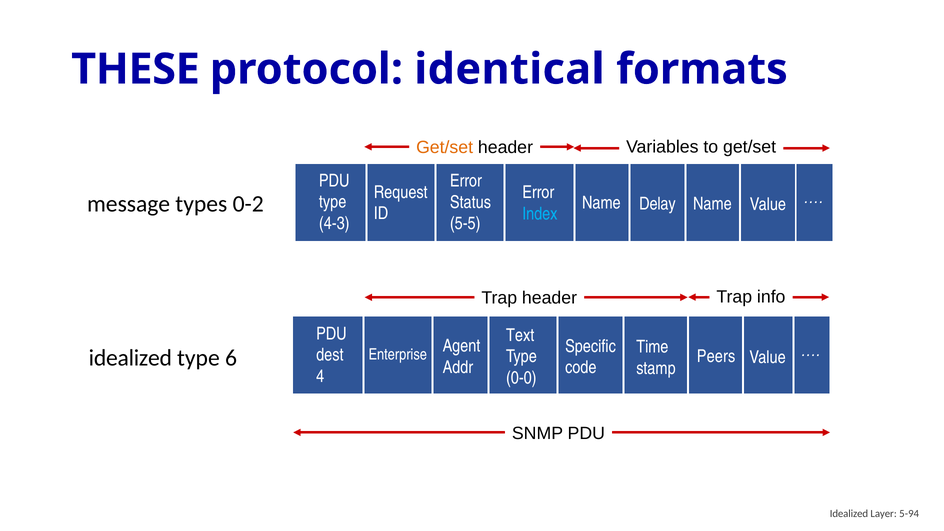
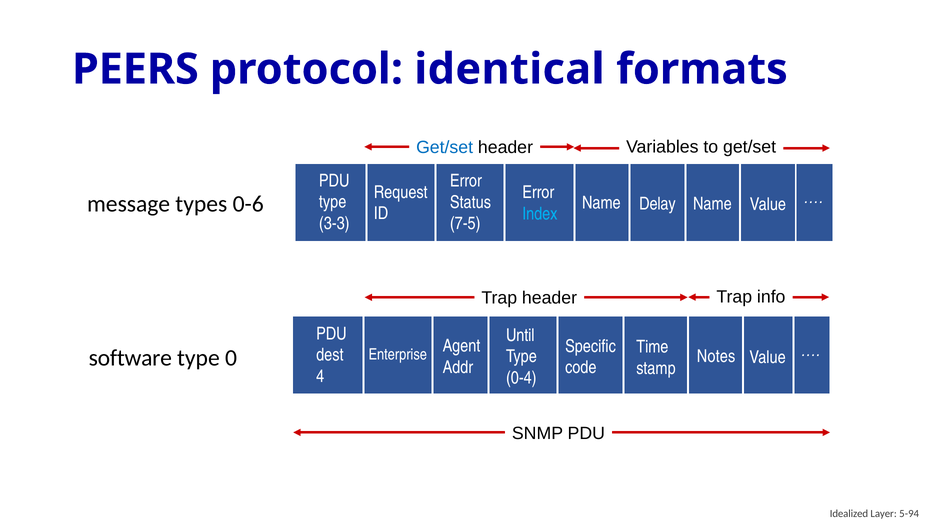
THESE: THESE -> PEERS (135, 69)
Get/set colour: orange -> blue (445, 147)
0-2: 0-2 -> 0-6 (248, 204)
4-3: 4-3 -> 3-3 (334, 223)
5-5: 5-5 -> 7-5 (465, 224)
Text: Text -> Until (520, 335)
idealized: idealized -> software (130, 358)
6: 6 -> 0 (231, 358)
Peers: Peers -> Notes (716, 357)
0-0: 0-0 -> 0-4 (521, 378)
